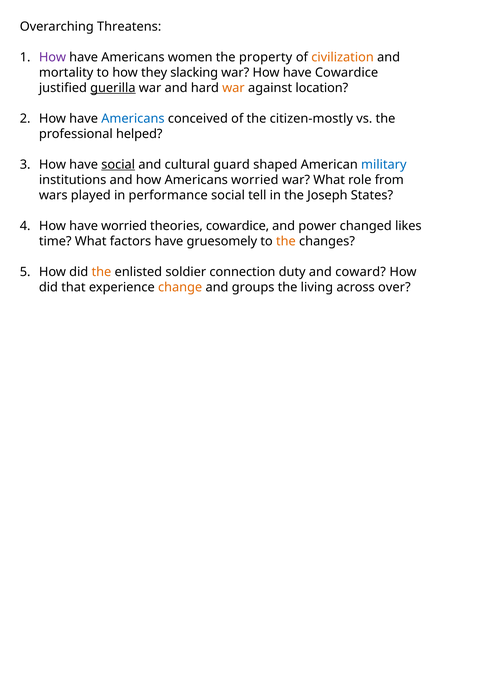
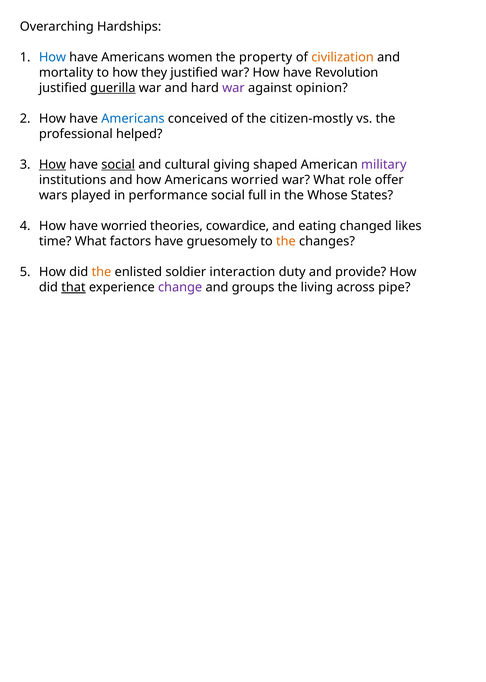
Threatens: Threatens -> Hardships (129, 26)
How colour: purple -> blue (52, 57)
they slacking: slacking -> justified (194, 73)
have Cowardice: Cowardice -> Revolution (347, 73)
war colour: orange -> purple (233, 88)
location: location -> opinion (322, 88)
How underline: none -> present (52, 165)
guard: guard -> giving (232, 165)
military colour: blue -> purple (384, 165)
from: from -> offer (389, 180)
tell: tell -> full (257, 195)
Joseph: Joseph -> Whose (327, 195)
power: power -> eating (317, 226)
connection: connection -> interaction (242, 272)
coward: coward -> provide (361, 272)
that underline: none -> present (73, 287)
change colour: orange -> purple (180, 287)
over: over -> pipe (394, 287)
